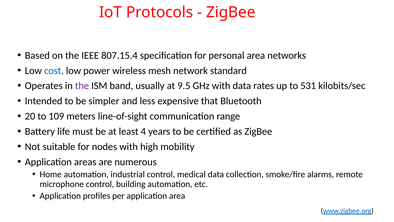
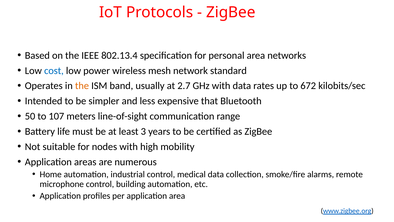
807.15.4: 807.15.4 -> 802.13.4 (119, 55)
the colour: purple -> orange (82, 86)
9.5: 9.5 -> 2.7 (184, 86)
531: 531 -> 672 (308, 86)
20: 20 -> 50 (30, 116)
109: 109 -> 107 (56, 116)
4: 4 -> 3 (143, 131)
